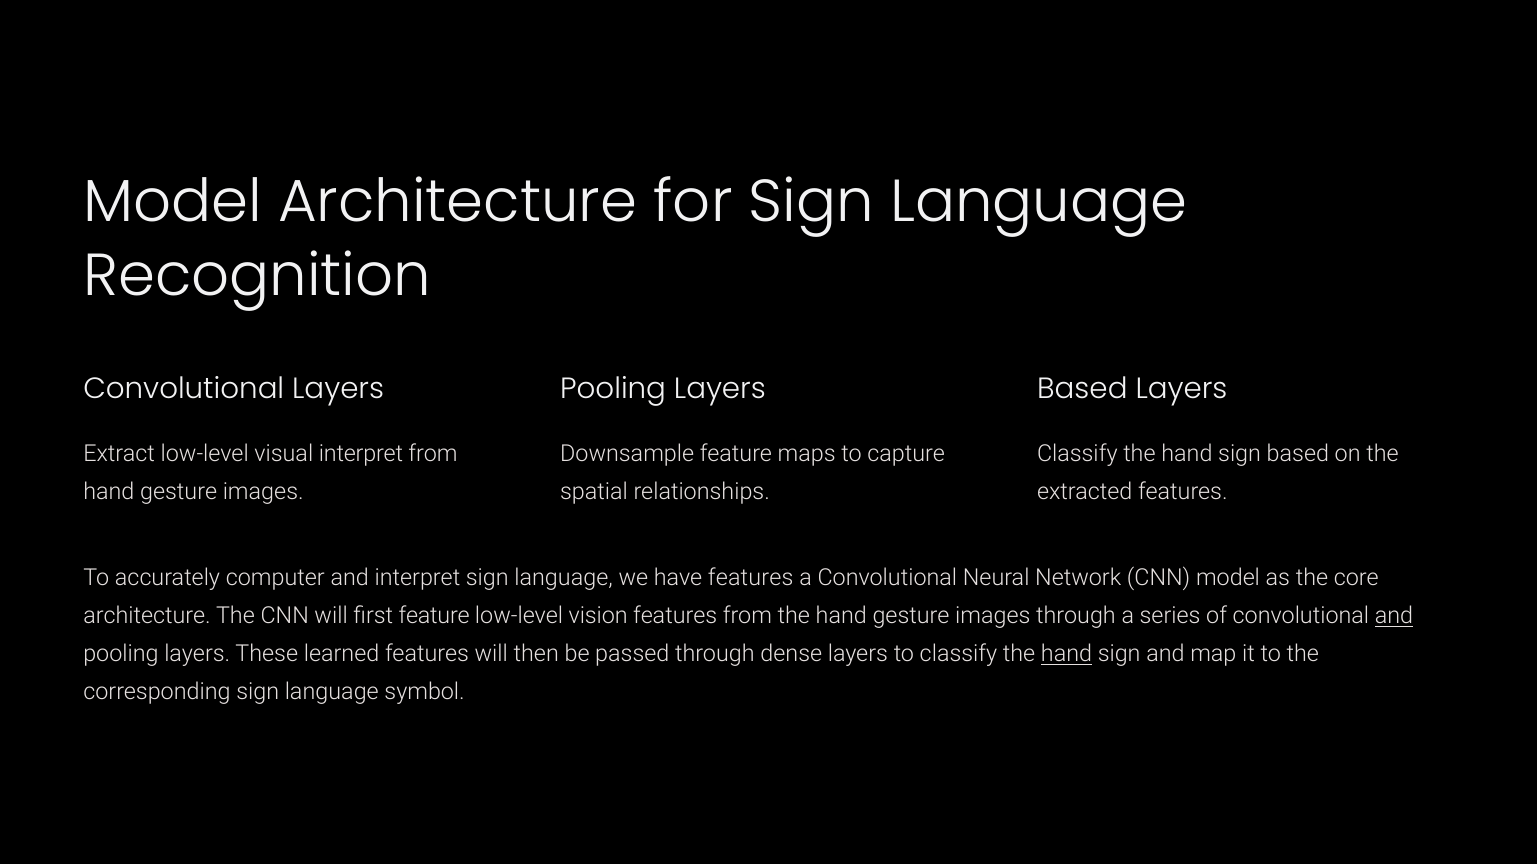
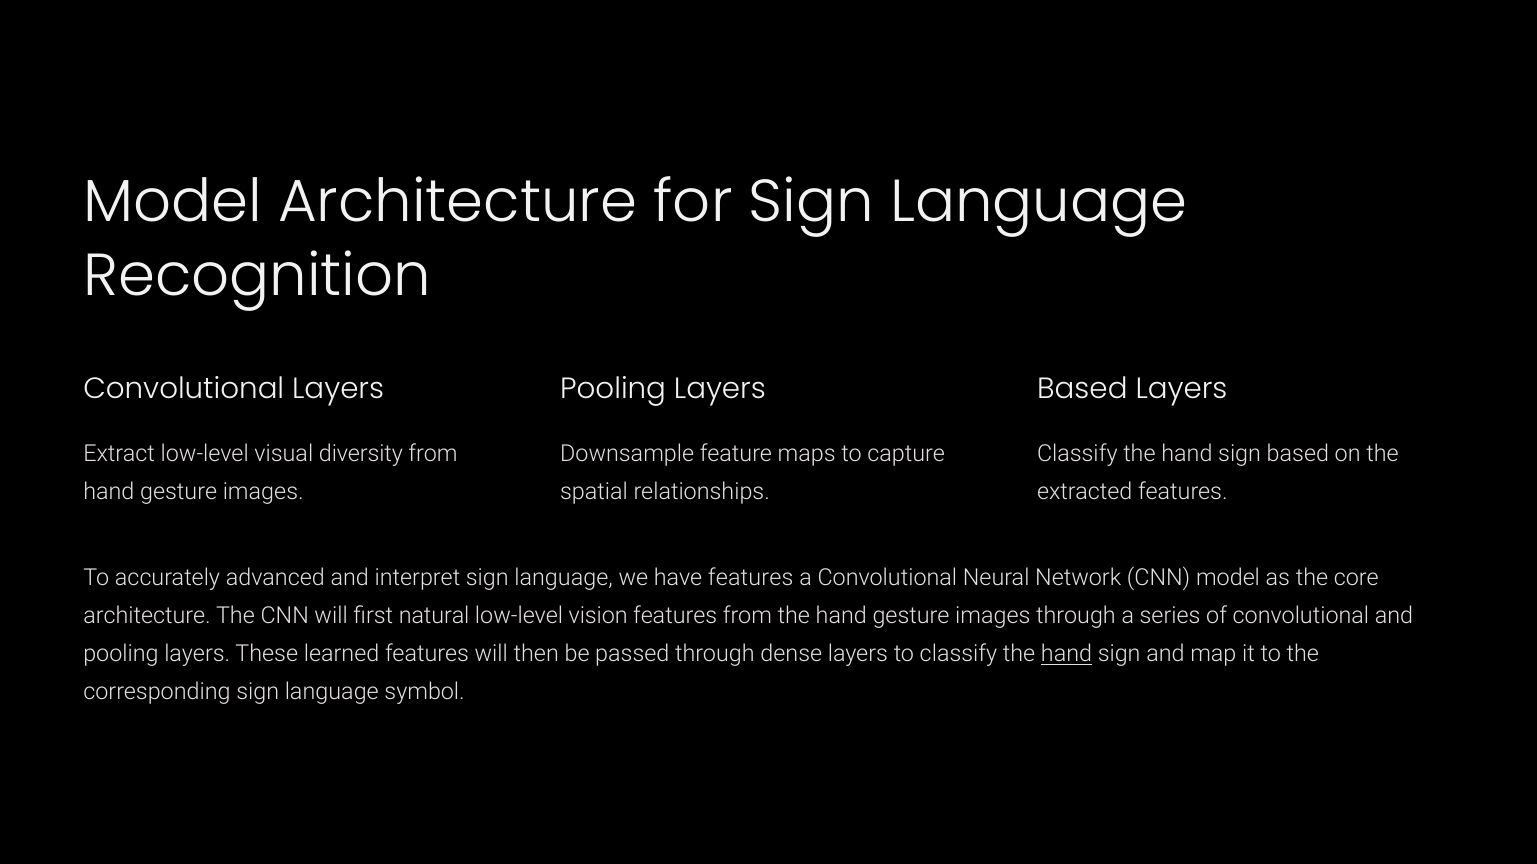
visual interpret: interpret -> diversity (361, 454)
computer: computer -> advanced (275, 579)
first feature: feature -> natural (434, 617)
and underline: present -> none (1394, 617)
